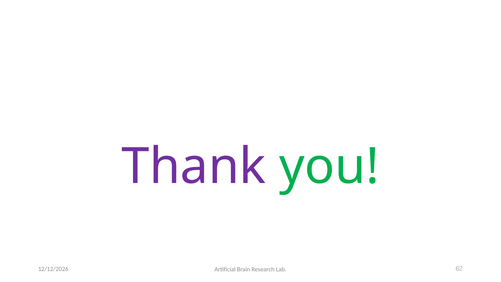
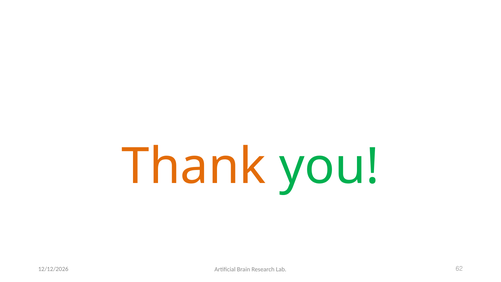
Thank colour: purple -> orange (194, 166)
